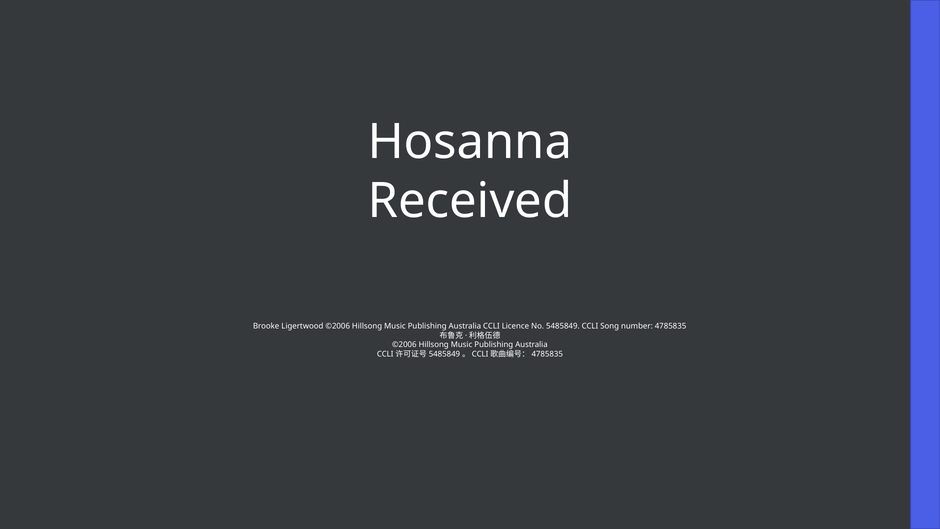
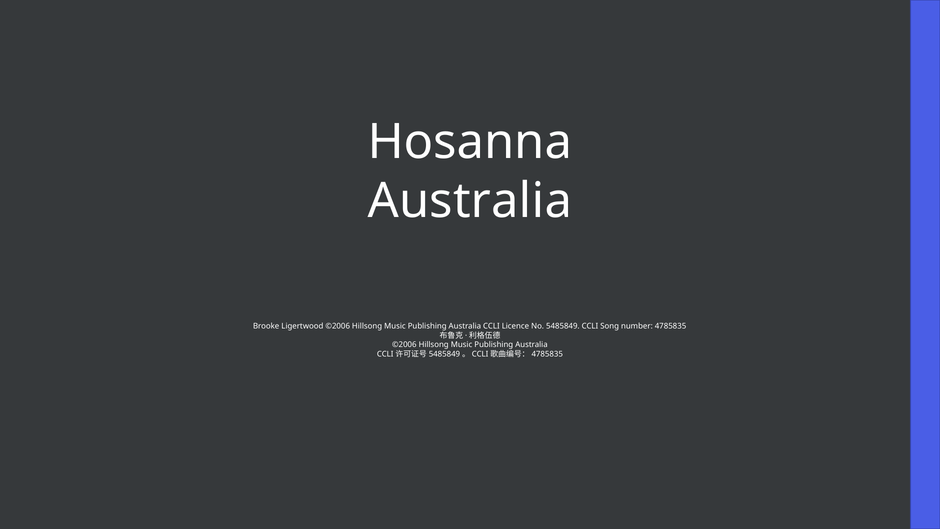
Received: Received -> Australia (470, 201)
